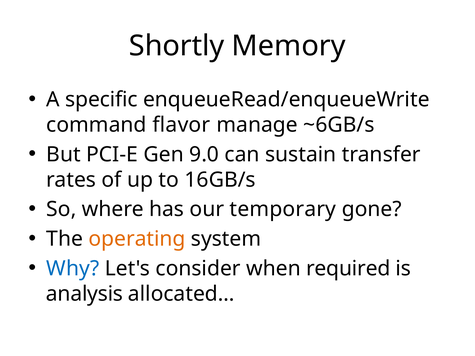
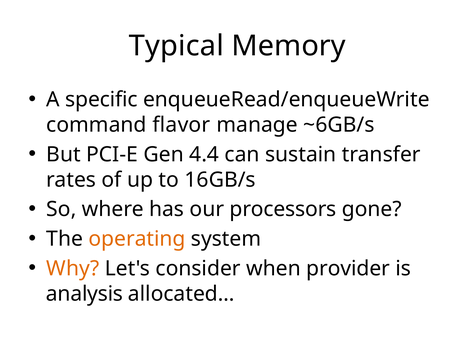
Shortly: Shortly -> Typical (176, 46)
9.0: 9.0 -> 4.4 (204, 155)
temporary: temporary -> processors (283, 209)
Why colour: blue -> orange (73, 269)
required: required -> provider (348, 269)
